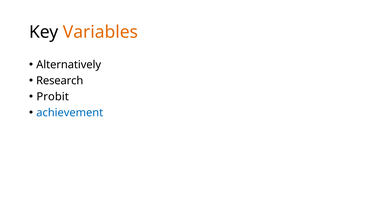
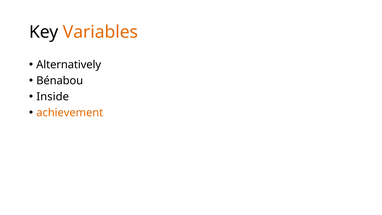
Research: Research -> Bénabou (60, 81)
Probit: Probit -> Inside (53, 97)
achievement colour: blue -> orange (70, 113)
